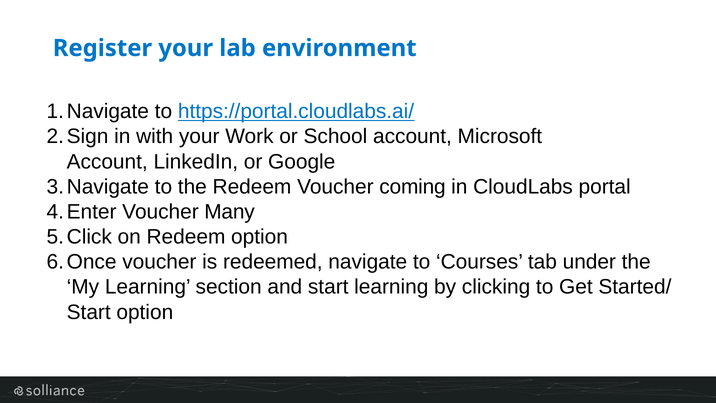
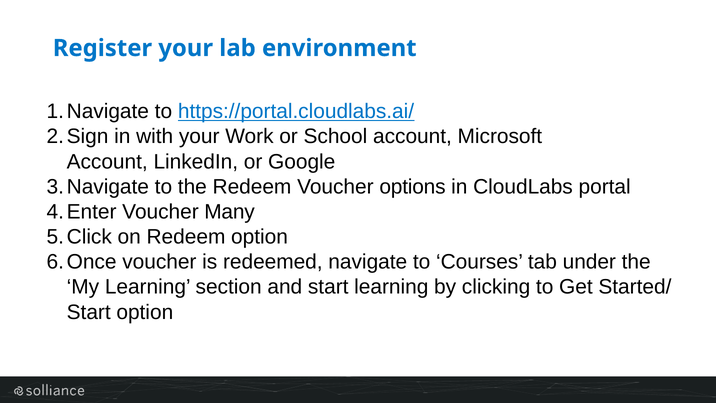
coming: coming -> options (412, 187)
